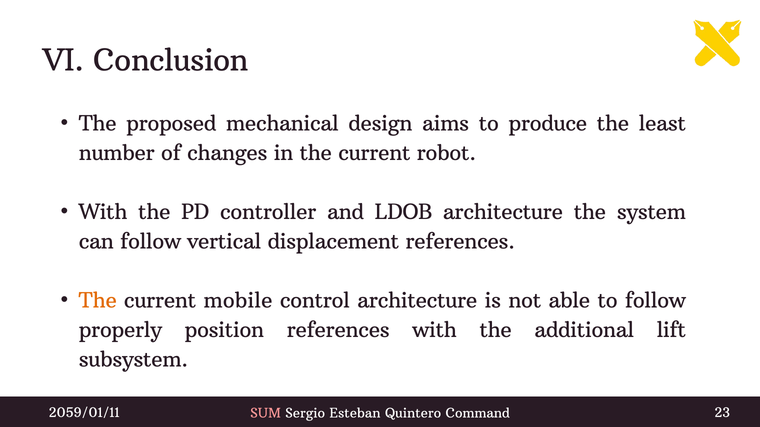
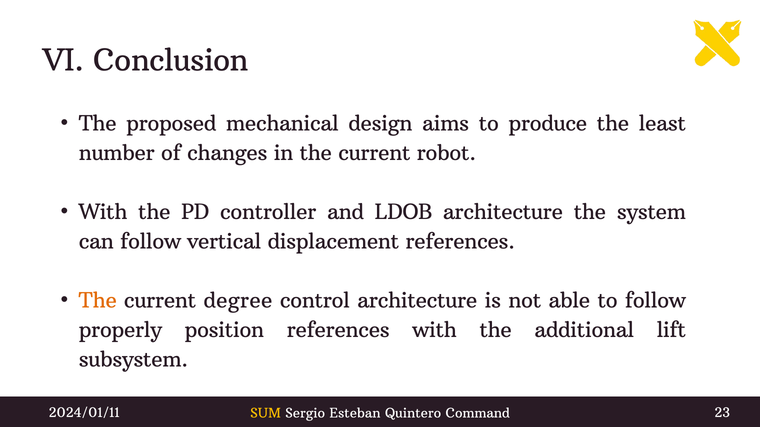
mobile: mobile -> degree (238, 301)
2059/01/11: 2059/01/11 -> 2024/01/11 (84, 414)
SUM colour: pink -> yellow (266, 414)
